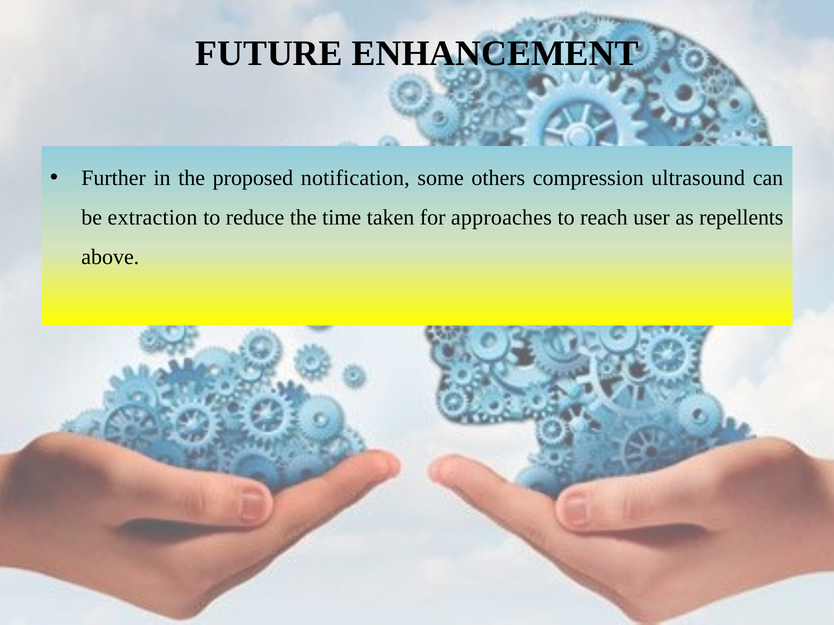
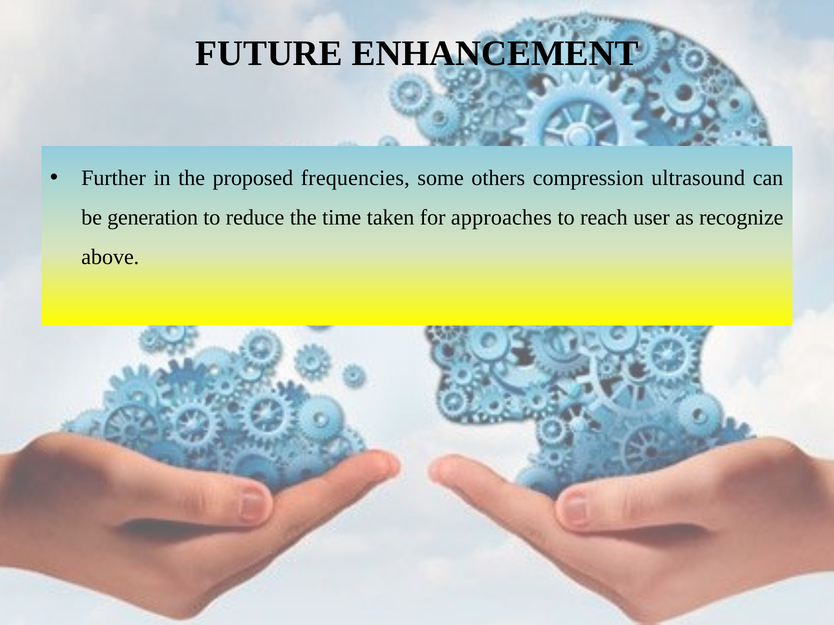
notification: notification -> frequencies (355, 178)
extraction: extraction -> generation (153, 218)
repellents: repellents -> recognize (741, 218)
